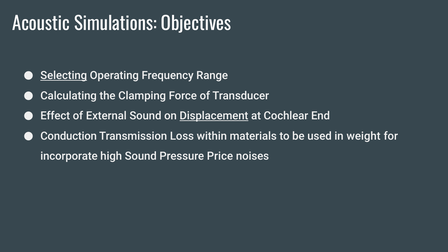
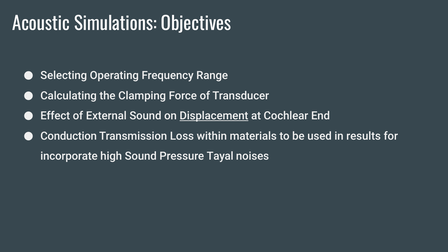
Selecting underline: present -> none (64, 76)
weight: weight -> results (364, 136)
Price: Price -> Tayal (220, 156)
